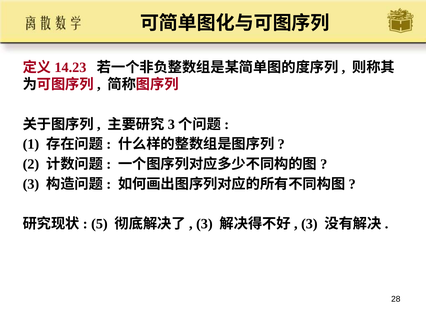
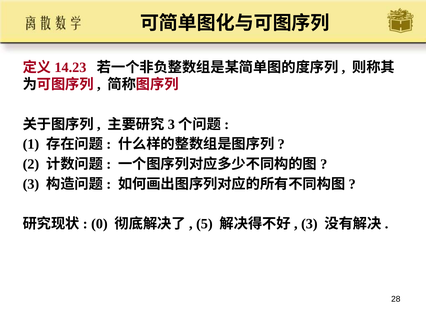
5: 5 -> 0 (99, 224)
3: 3 -> 5 (204, 224)
